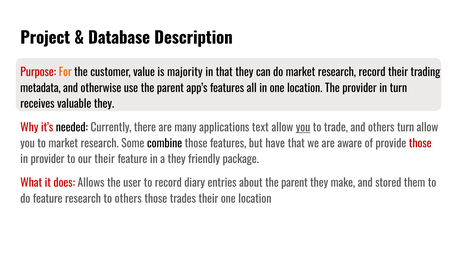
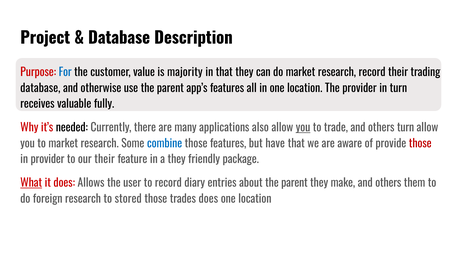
For colour: orange -> blue (65, 72)
metadata: metadata -> database (40, 88)
valuable they: they -> fully (104, 104)
text: text -> also (260, 128)
combine colour: black -> blue (165, 144)
What underline: none -> present (31, 183)
make and stored: stored -> others (388, 183)
do feature: feature -> foreign (48, 199)
to others: others -> stored (128, 199)
trades their: their -> does (208, 199)
